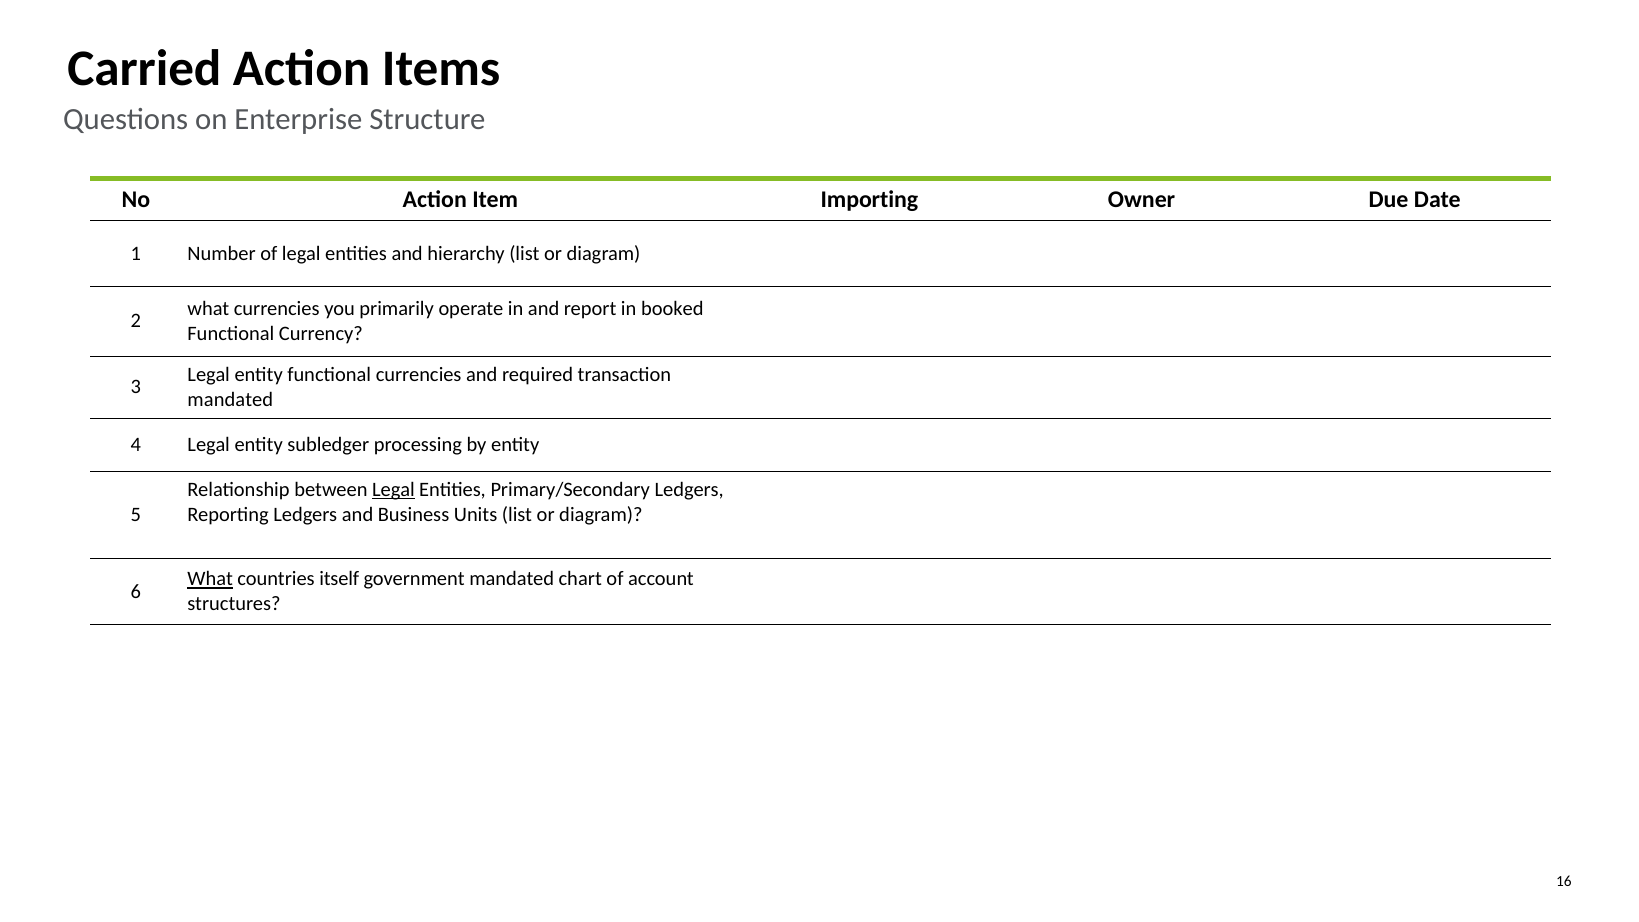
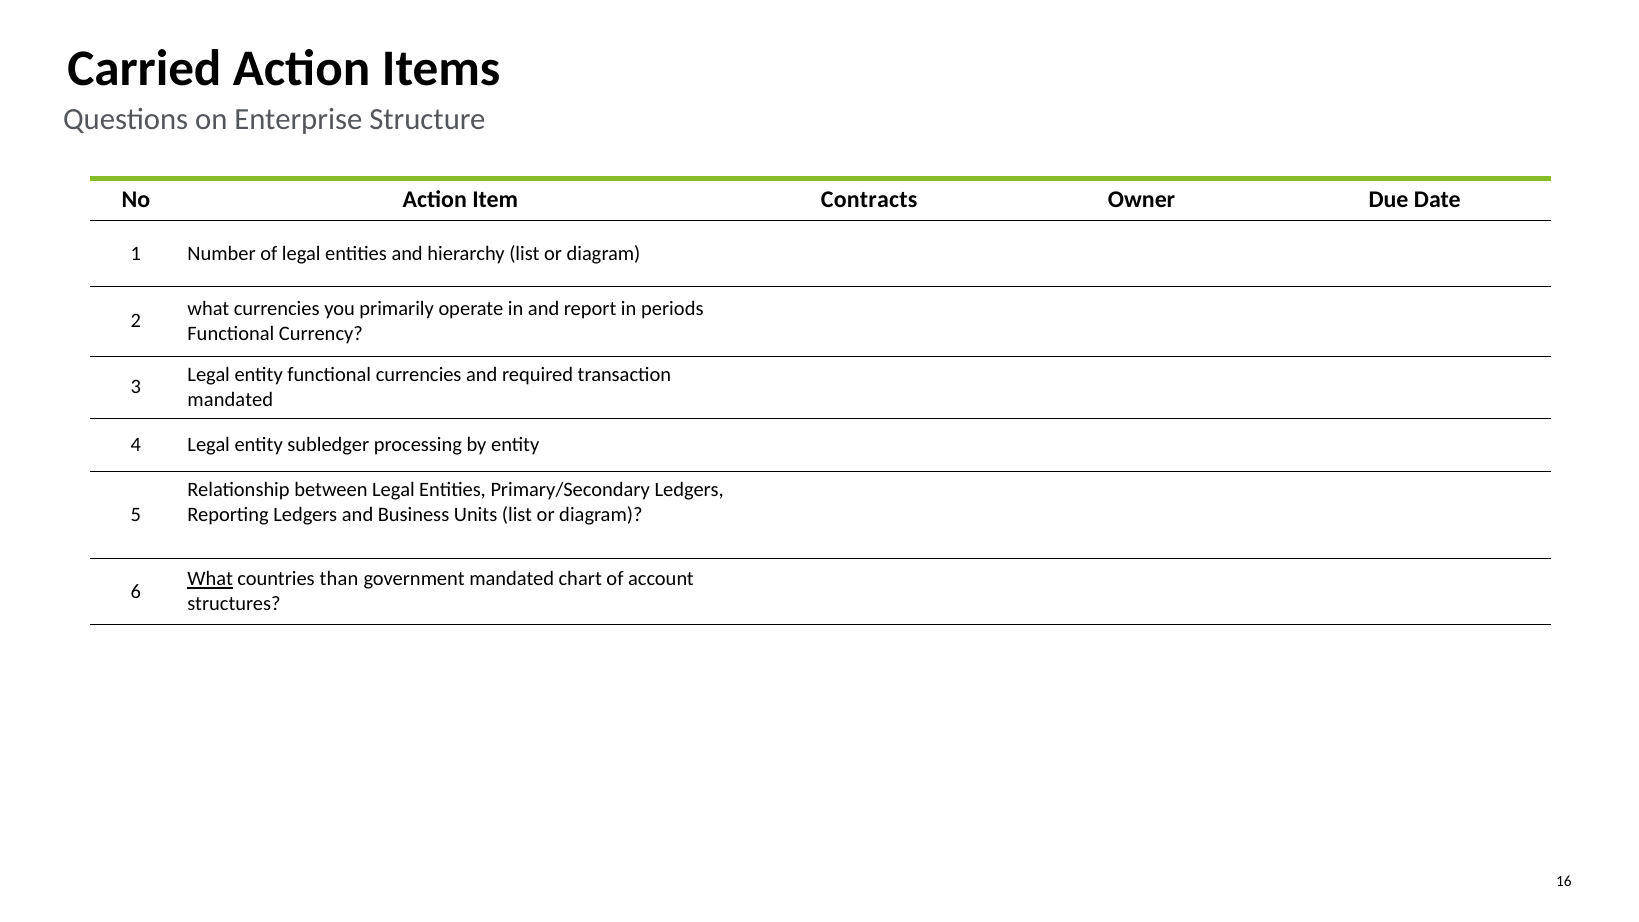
Importing: Importing -> Contracts (869, 200)
booked: booked -> periods (672, 309)
Legal underline: present -> none (393, 490)
itself: itself -> than (339, 579)
